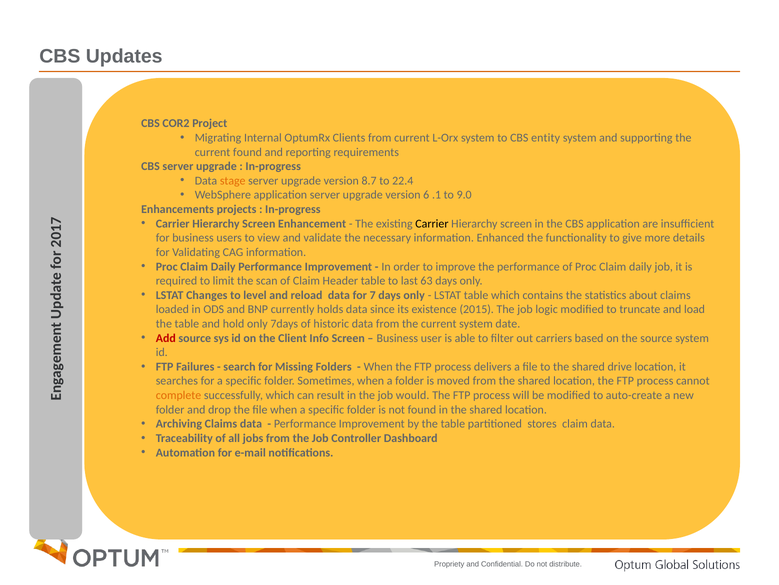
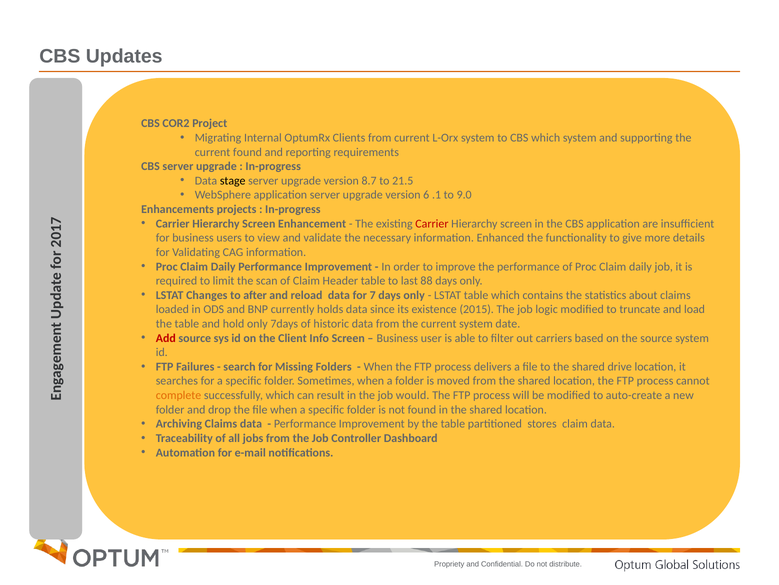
CBS entity: entity -> which (546, 138)
stage colour: orange -> black (233, 180)
22.4: 22.4 -> 21.5 (403, 180)
Carrier colour: black -> red (432, 223)
63: 63 -> 88 (427, 281)
level: level -> after (255, 295)
